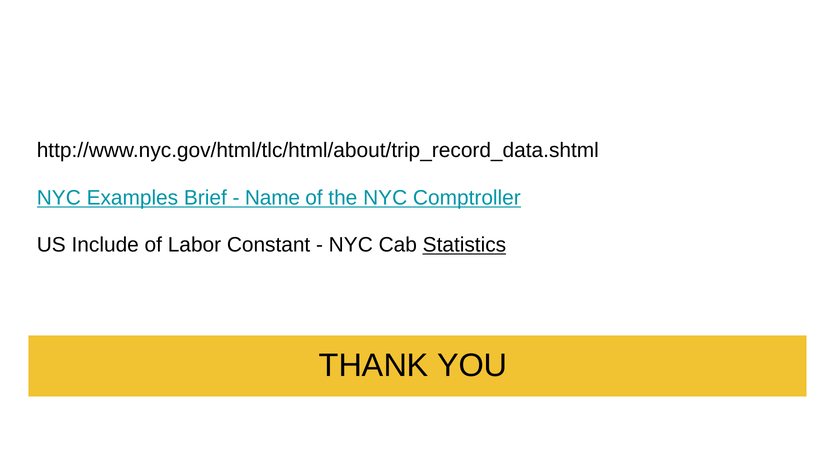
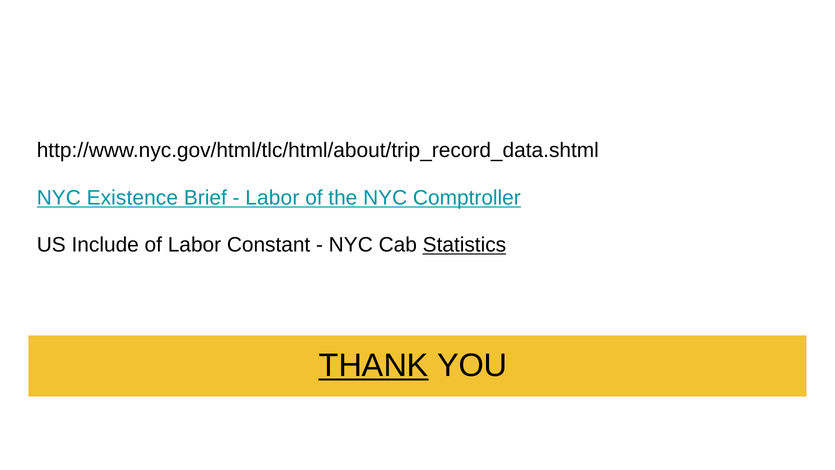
Examples: Examples -> Existence (132, 198)
Name: Name -> Labor (272, 198)
THANK underline: none -> present (374, 365)
